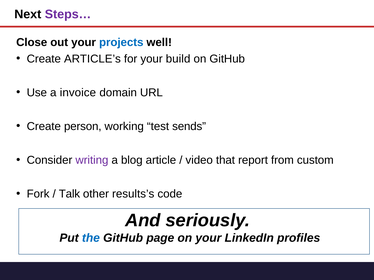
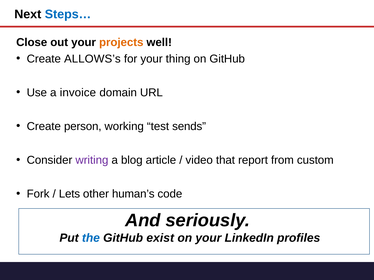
Steps… colour: purple -> blue (68, 14)
projects colour: blue -> orange (121, 43)
ARTICLE’s: ARTICLE’s -> ALLOWS’s (92, 59)
build: build -> thing (178, 59)
Talk: Talk -> Lets (69, 194)
results’s: results’s -> human’s (133, 194)
page: page -> exist (160, 238)
